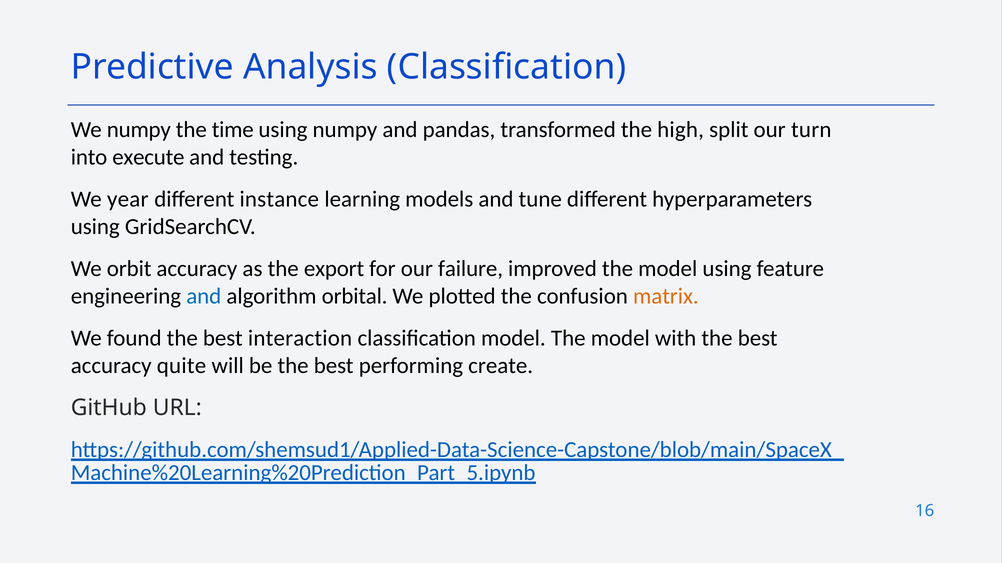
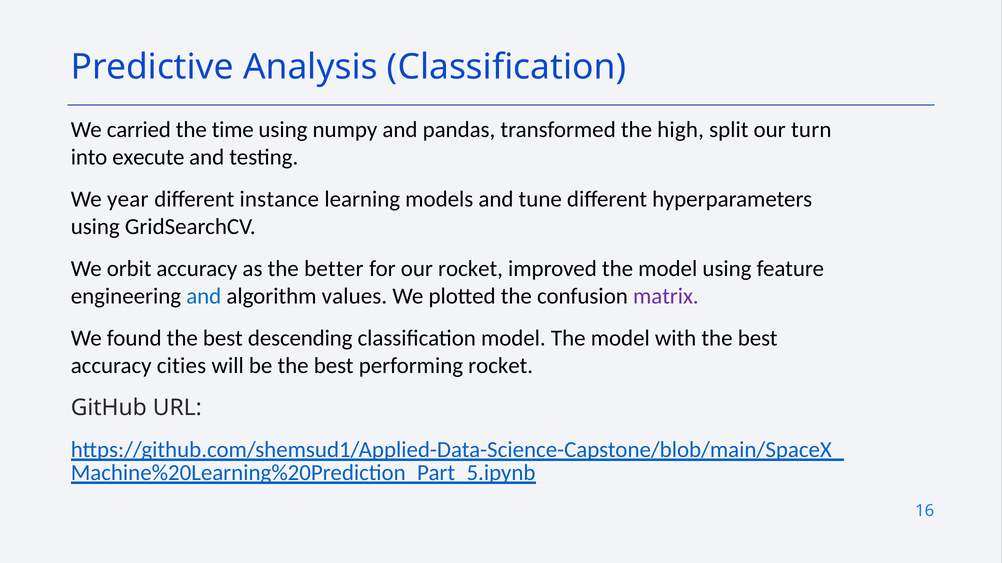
We numpy: numpy -> carried (139, 130)
export: export -> better (334, 269)
our failure: failure -> rocket (470, 269)
orbital: orbital -> values (354, 297)
matrix colour: orange -> purple (666, 297)
interaction: interaction -> descending (300, 339)
quite: quite -> cities (182, 366)
performing create: create -> rocket (501, 366)
